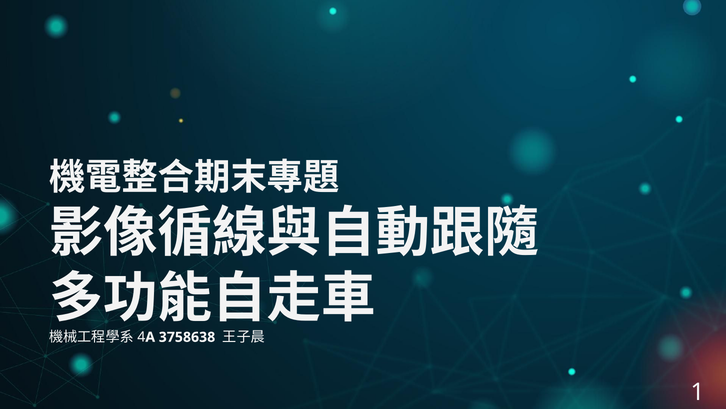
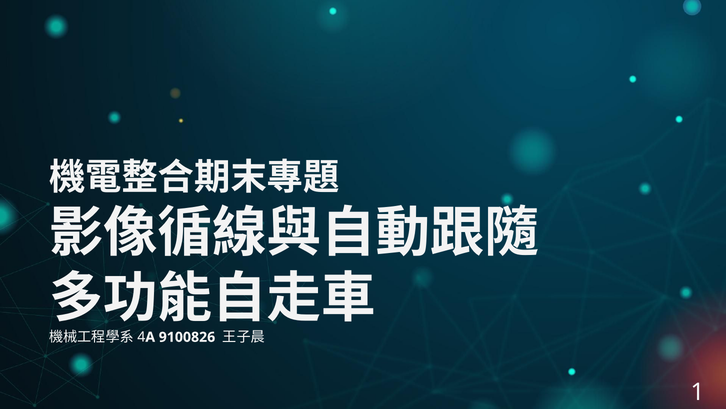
3758638: 3758638 -> 9100826 (187, 337)
